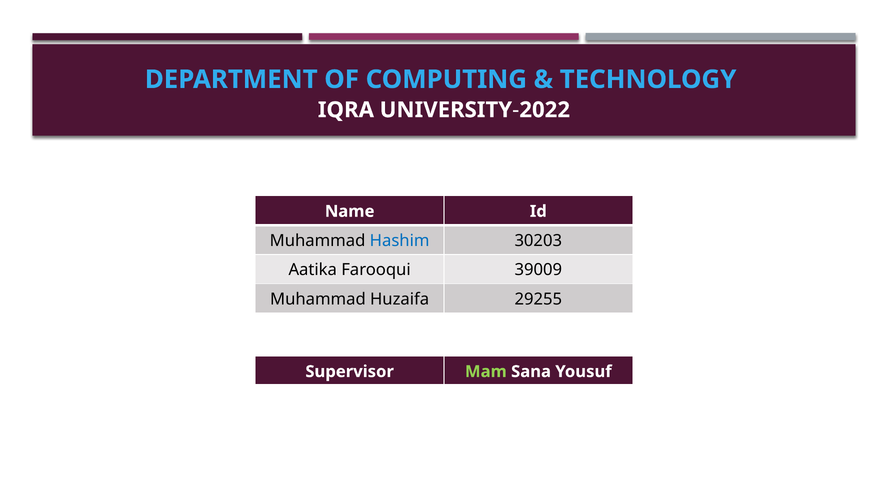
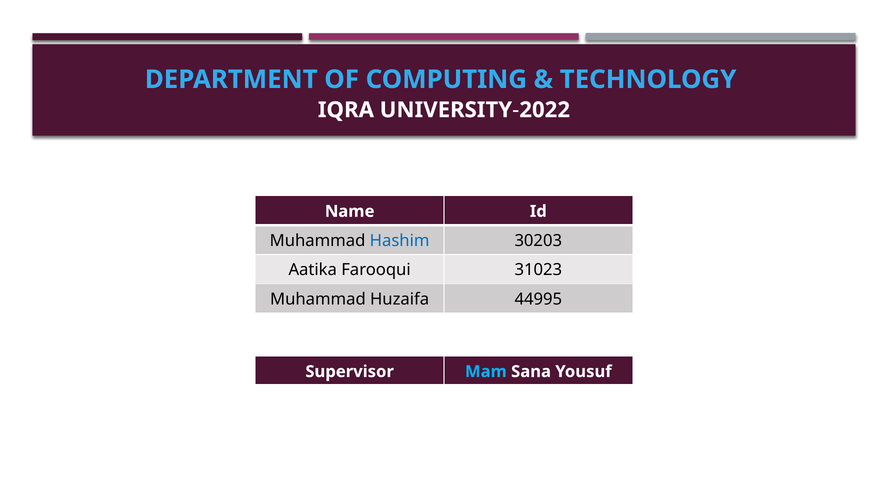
39009: 39009 -> 31023 (538, 270)
29255: 29255 -> 44995 (538, 300)
Mam colour: light green -> light blue (486, 372)
